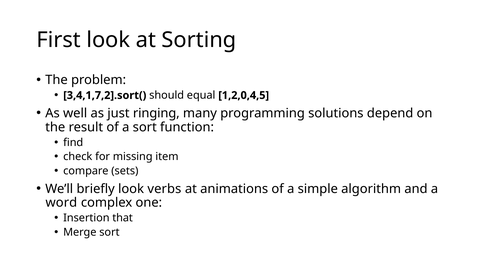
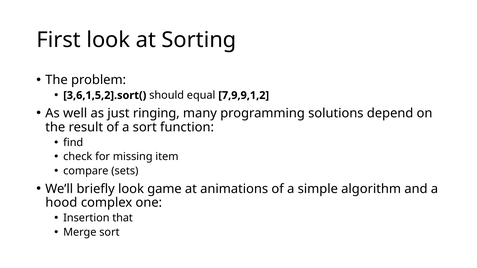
3,4,1,7,2].sort(: 3,4,1,7,2].sort( -> 3,6,1,5,2].sort( (105, 95)
1,2,0,4,5: 1,2,0,4,5 -> 7,9,9,1,2 (244, 95)
verbs: verbs -> game (164, 189)
word: word -> hood (61, 203)
